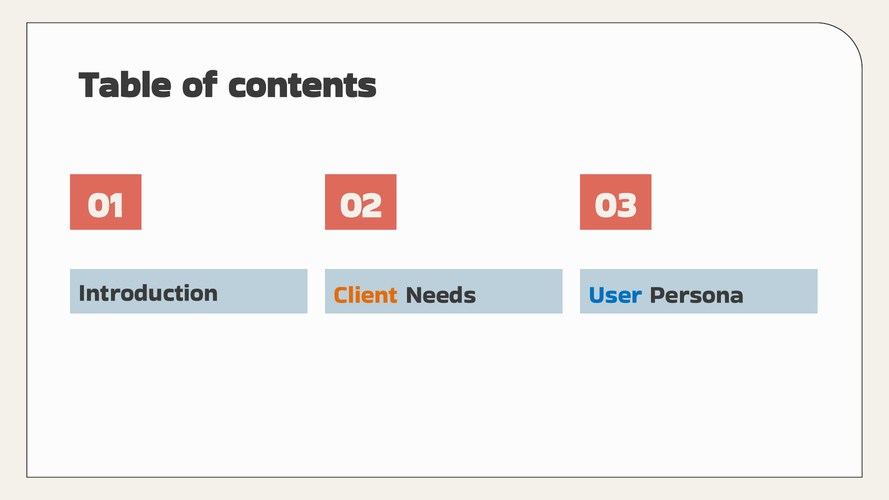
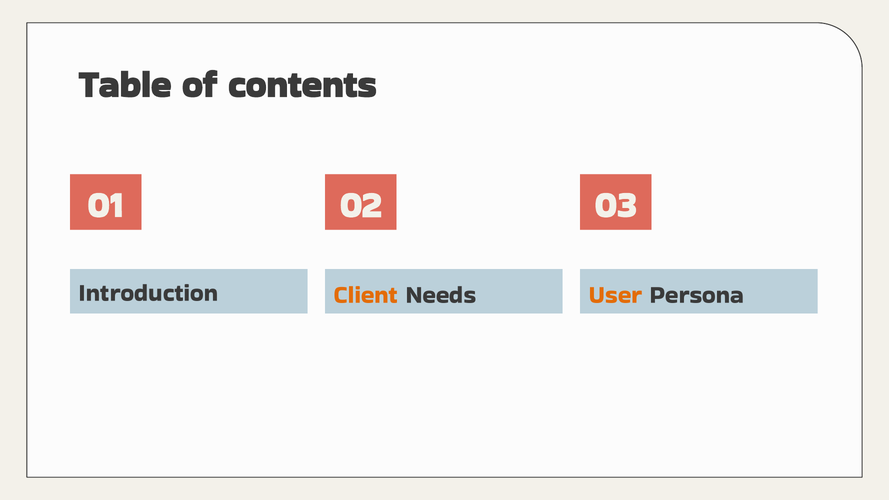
User colour: blue -> orange (616, 295)
